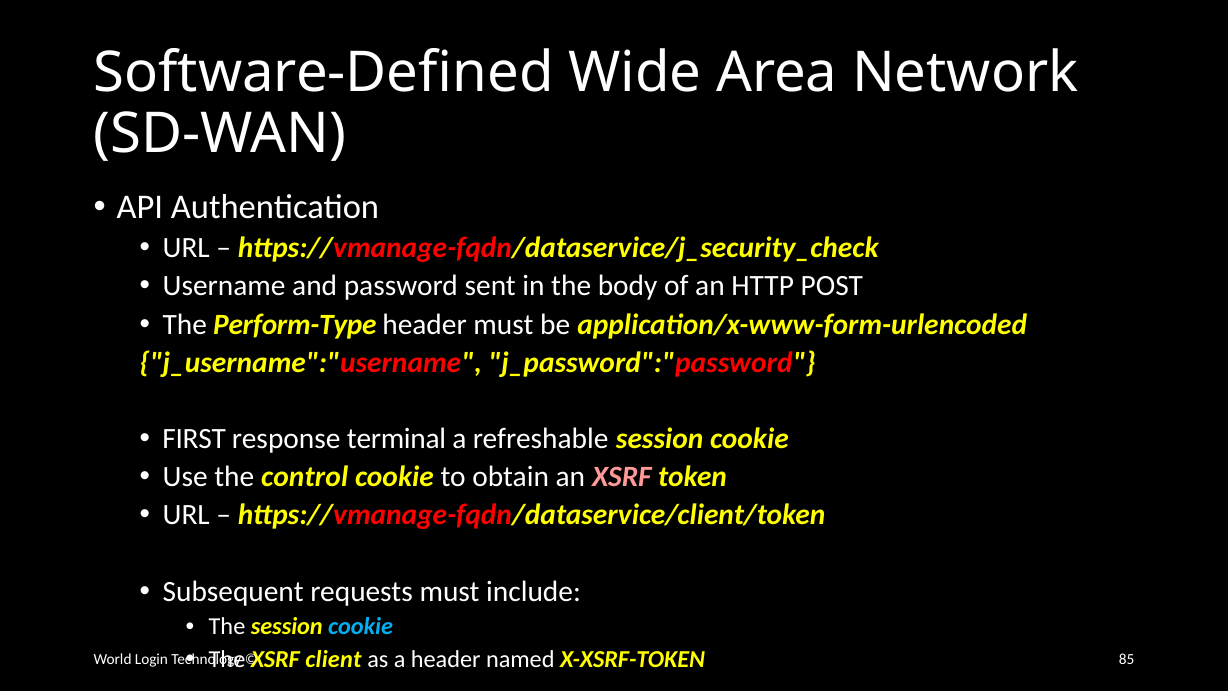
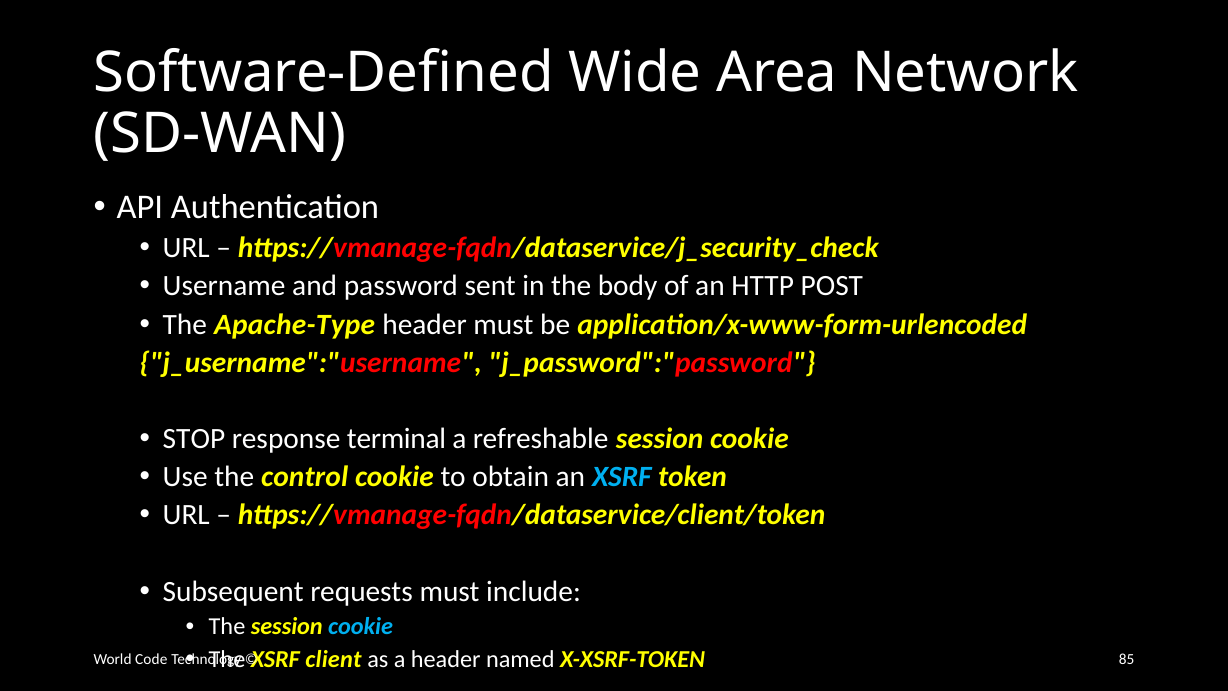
Perform-Type: Perform-Type -> Apache-Type (295, 324)
FIRST: FIRST -> STOP (194, 439)
XSRF colour: pink -> light blue (622, 477)
Login: Login -> Code (151, 660)
